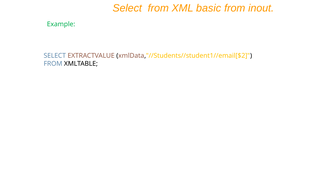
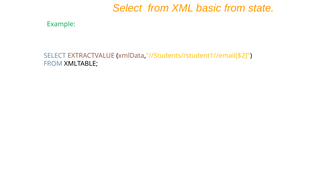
inout: inout -> state (261, 8)
